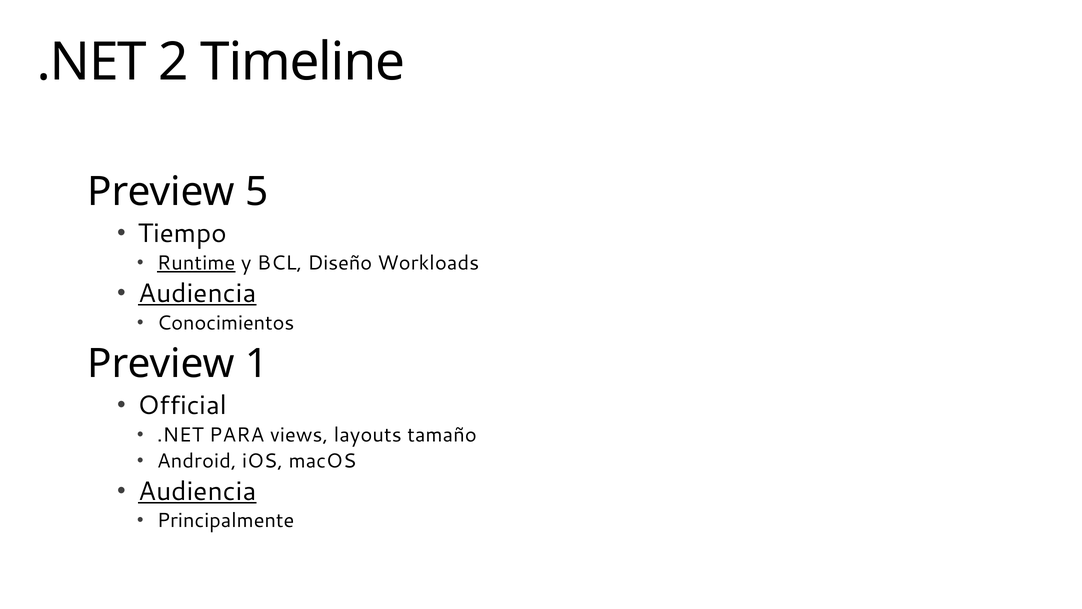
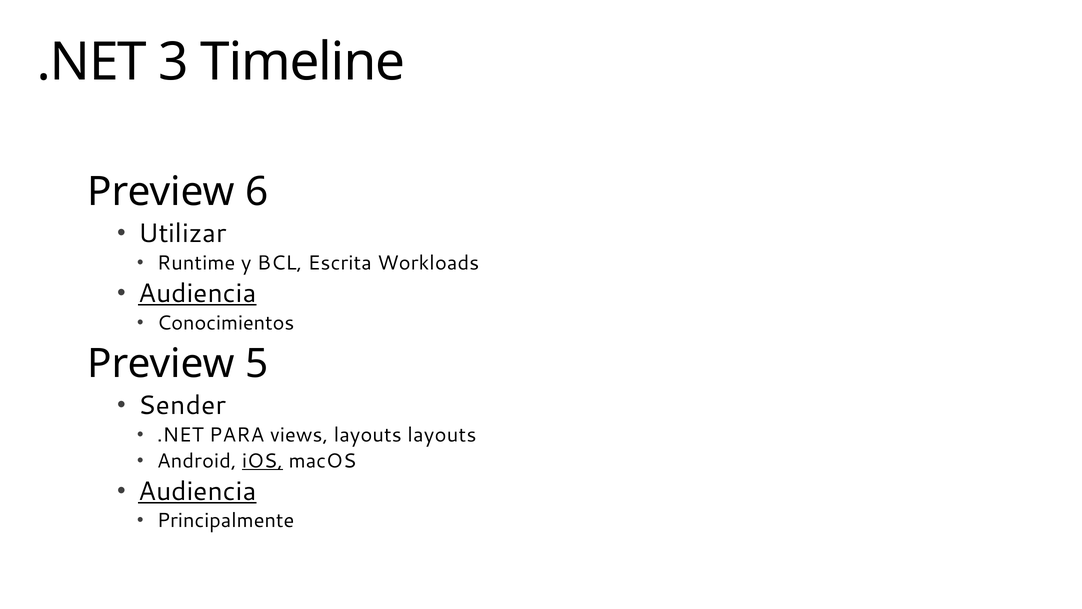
2: 2 -> 3 (174, 62)
5: 5 -> 6 (257, 192)
Tiempo: Tiempo -> Utilizar (182, 233)
Runtime underline: present -> none (196, 263)
Diseño: Diseño -> Escrita (340, 263)
1: 1 -> 5 (257, 364)
Official: Official -> Sender (182, 405)
layouts tamaño: tamaño -> layouts (442, 435)
iOS underline: none -> present (262, 461)
